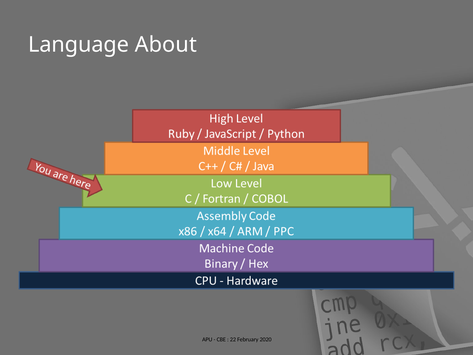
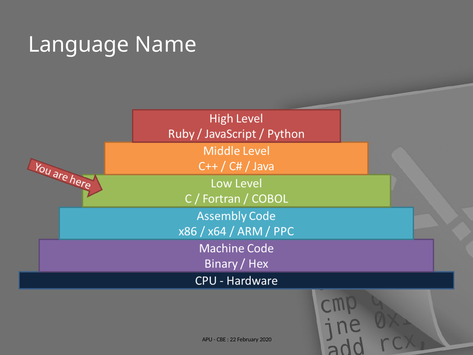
About: About -> Name (166, 45)
